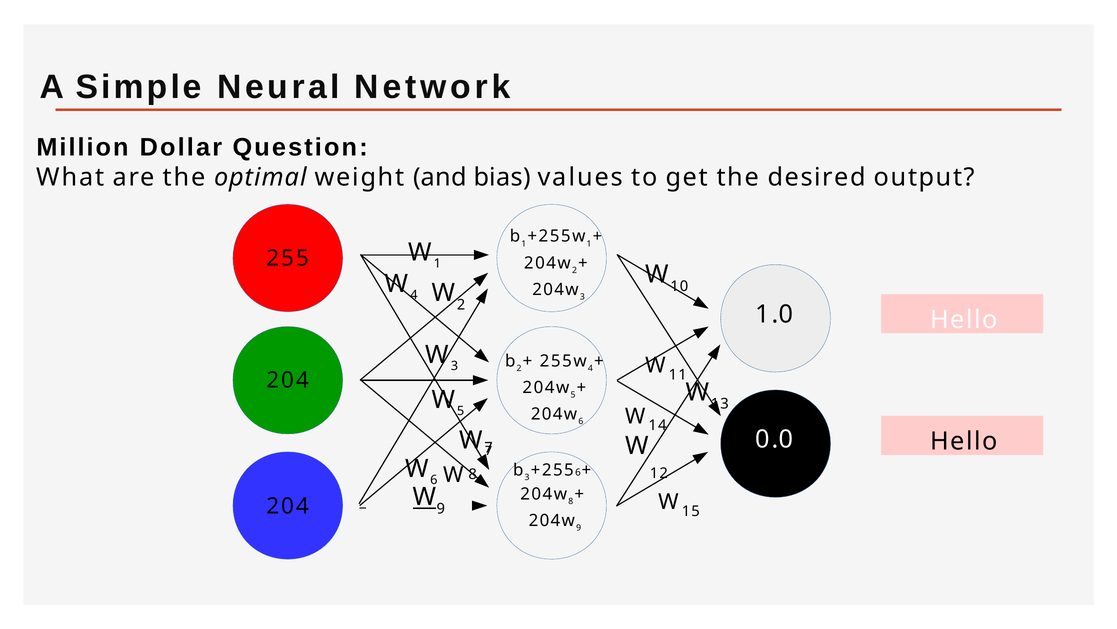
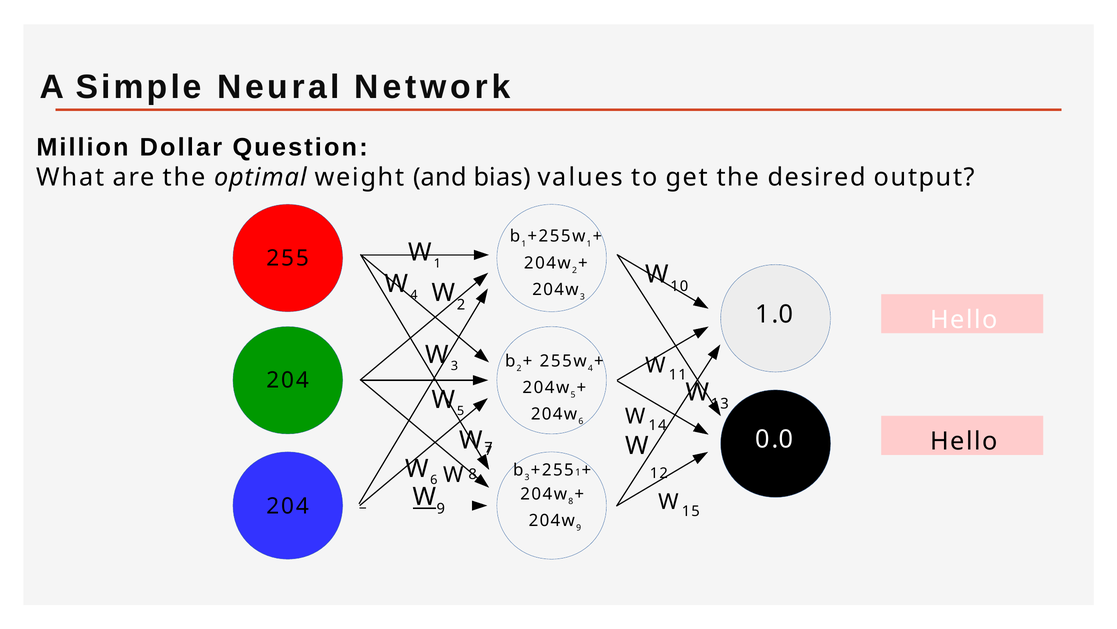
6: 6 -> 1 (578, 472)
